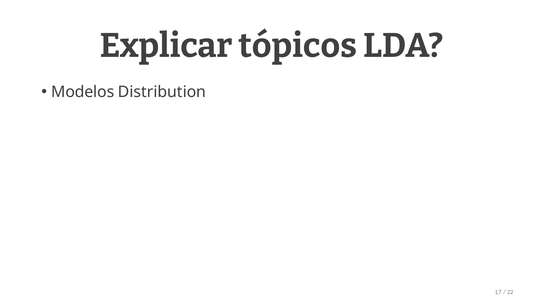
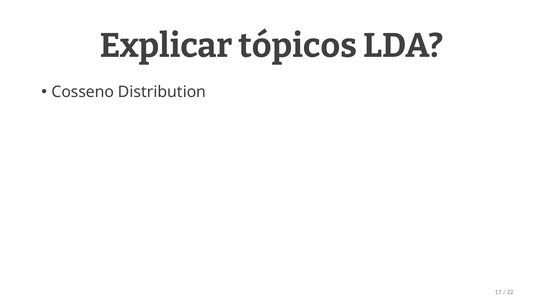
Modelos: Modelos -> Cosseno (83, 92)
